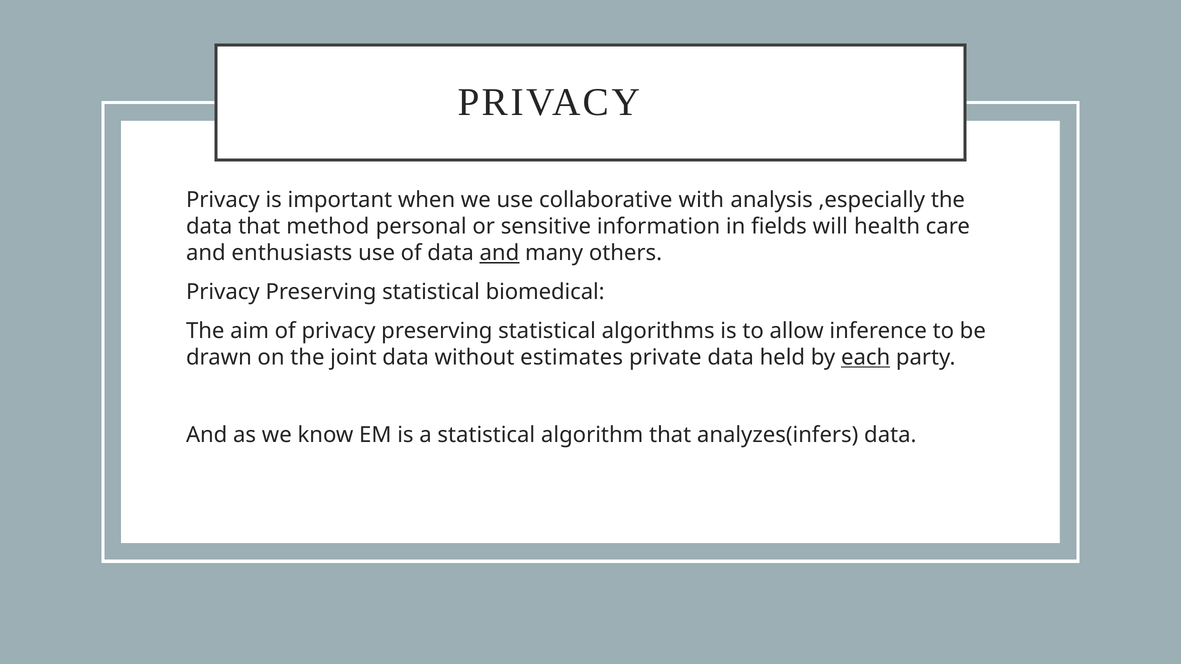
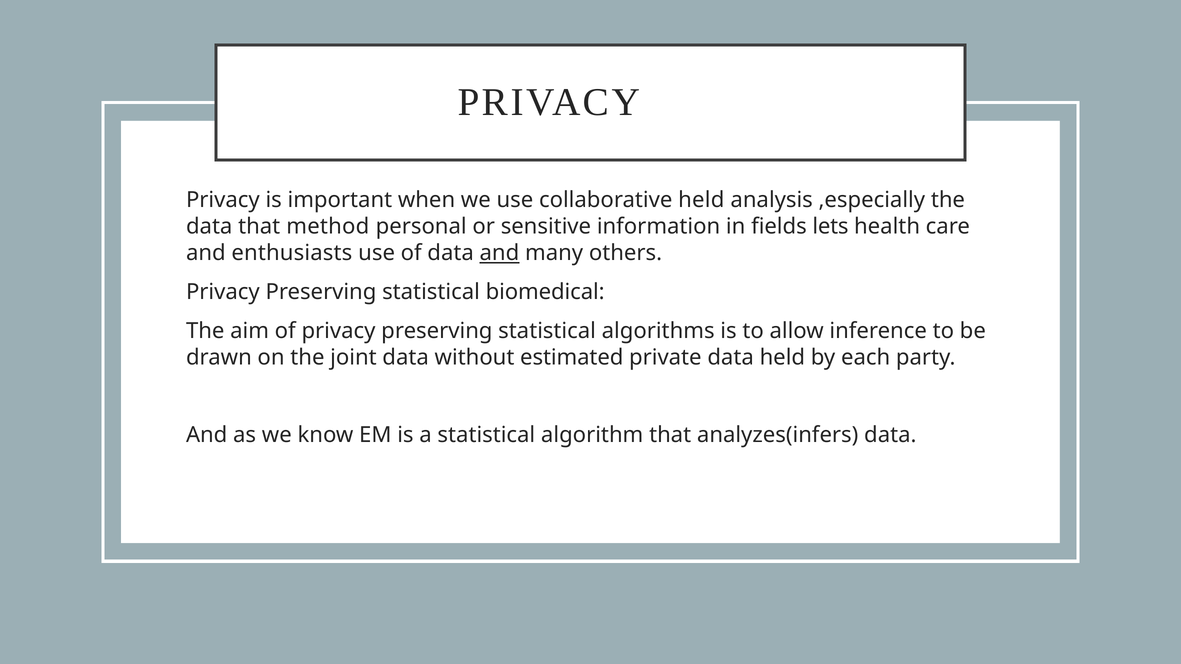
collaborative with: with -> held (701, 200)
will: will -> lets (831, 227)
estimates: estimates -> estimated (572, 358)
each underline: present -> none (866, 358)
